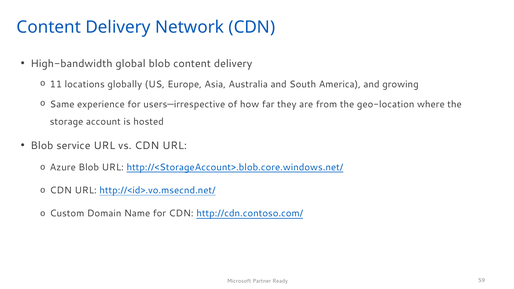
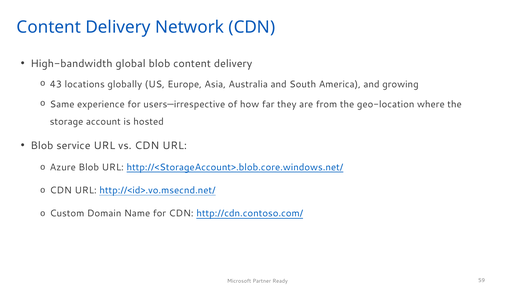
11: 11 -> 43 (56, 84)
